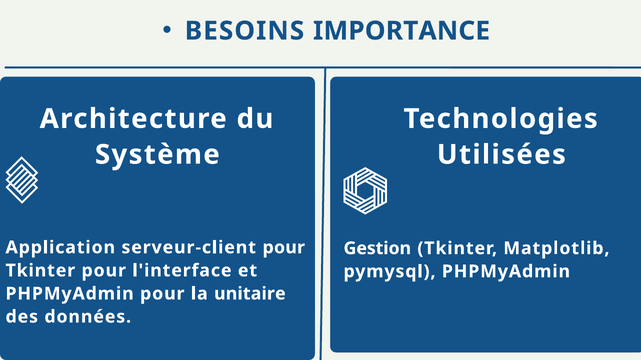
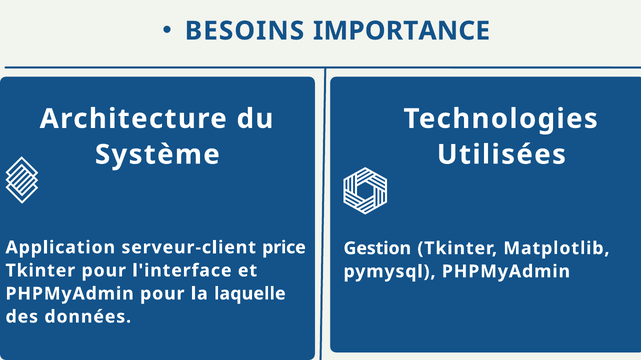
serveur-client pour: pour -> price (284, 248)
unitaire: unitaire -> laquelle (250, 294)
